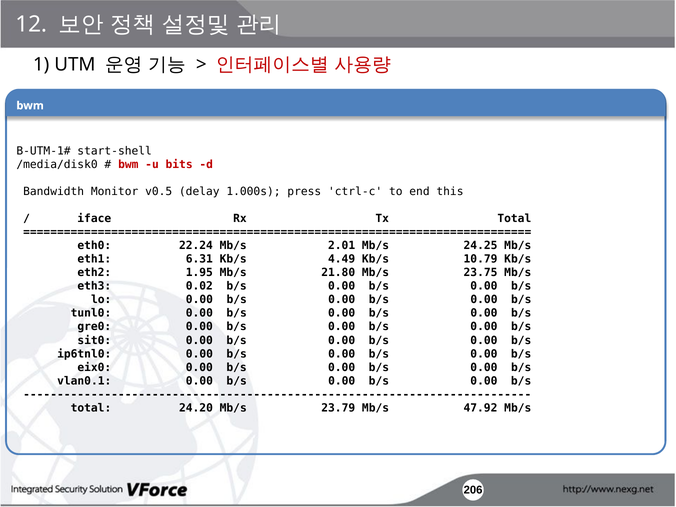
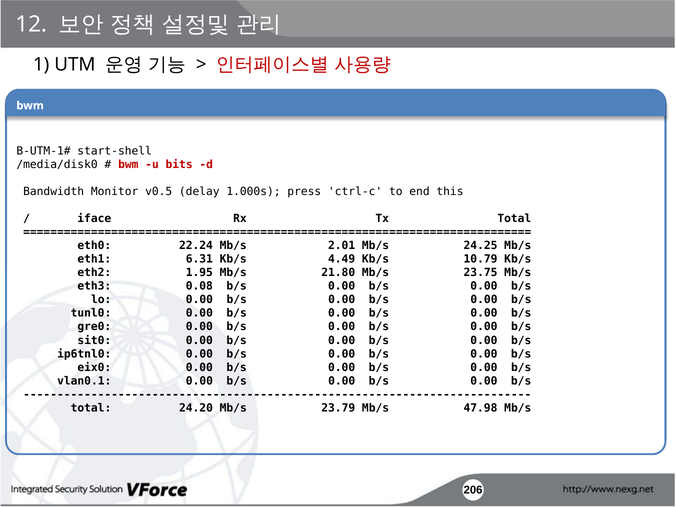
0.02: 0.02 -> 0.08 (199, 286)
47.92: 47.92 -> 47.98 (480, 408)
